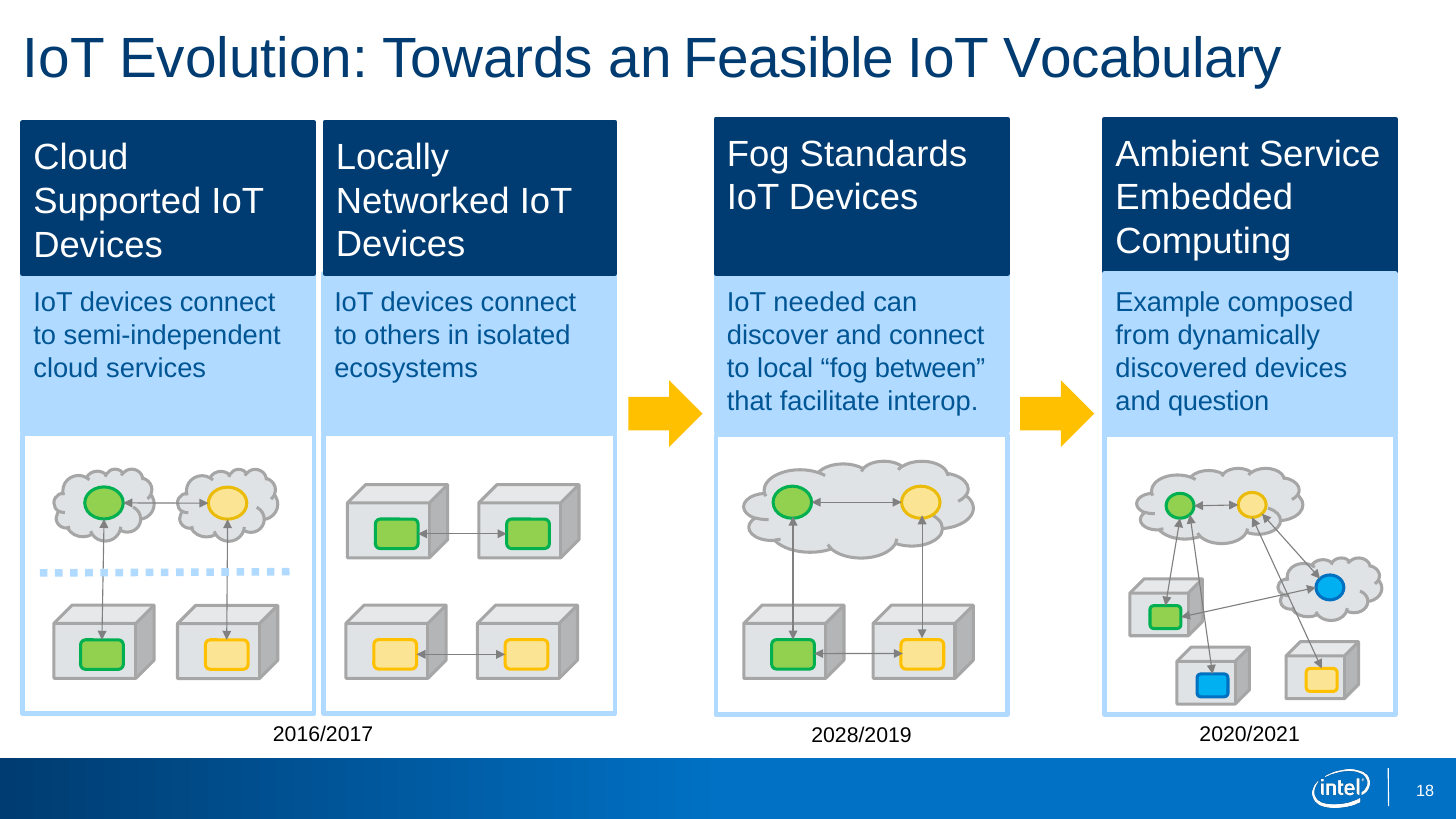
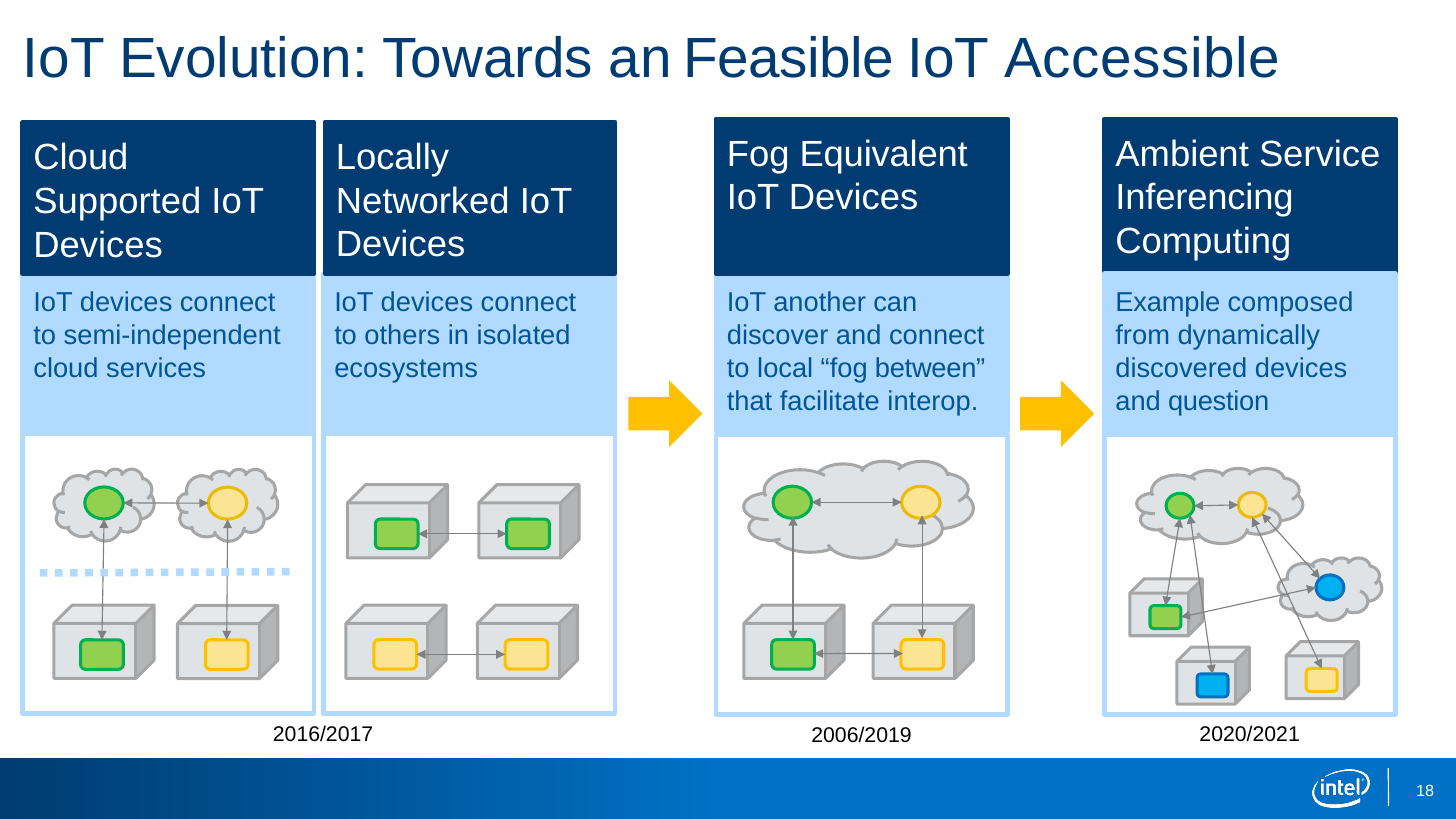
Vocabulary: Vocabulary -> Accessible (1142, 59)
Standards: Standards -> Equivalent (884, 154)
Embedded: Embedded -> Inferencing (1205, 198)
needed: needed -> another (820, 303)
2028/2019: 2028/2019 -> 2006/2019 (862, 735)
